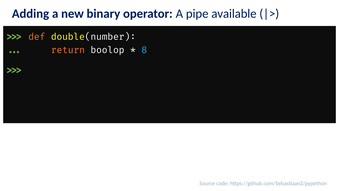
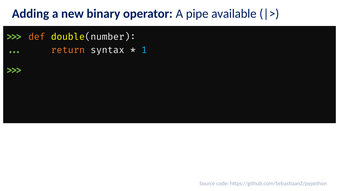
boolop: boolop -> syntax (108, 50)
8: 8 -> 1 (144, 50)
